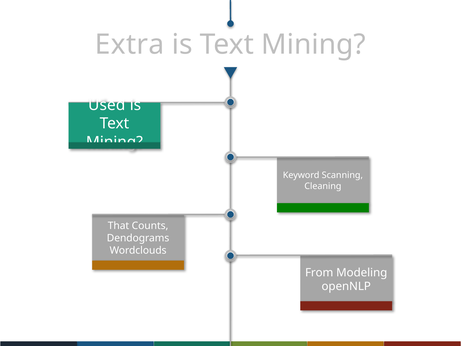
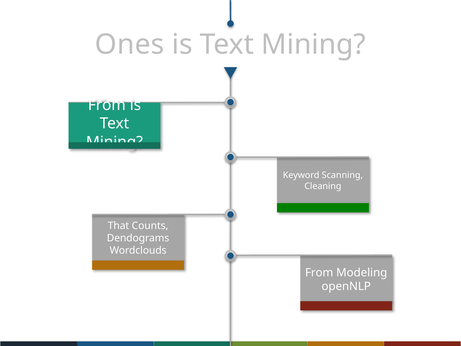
Extra: Extra -> Ones (130, 45)
Used: Used -> From (107, 105)
